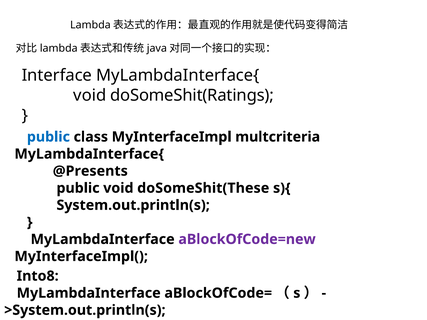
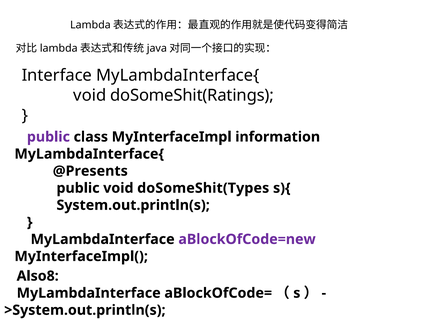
public colour: blue -> purple (48, 137)
multcriteria: multcriteria -> information (278, 137)
doSomeShit(These: doSomeShit(These -> doSomeShit(Types (203, 188)
Into8: Into8 -> Also8 (38, 276)
